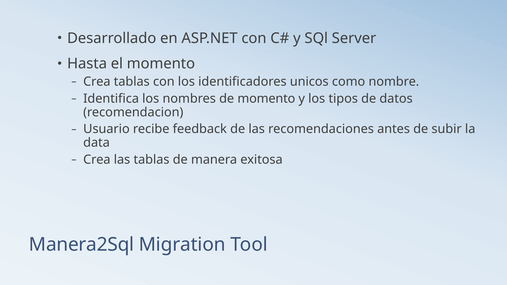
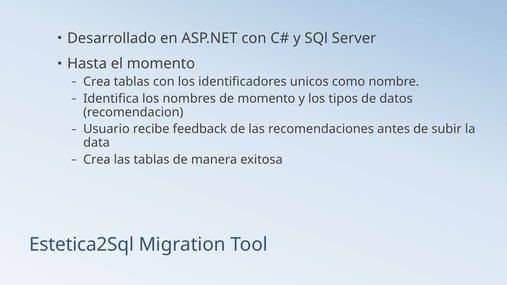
Manera2Sql: Manera2Sql -> Estetica2Sql (82, 245)
